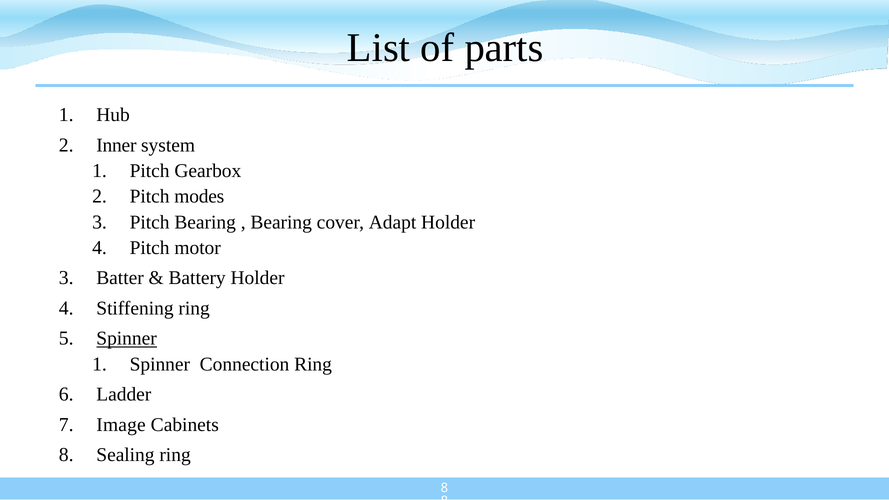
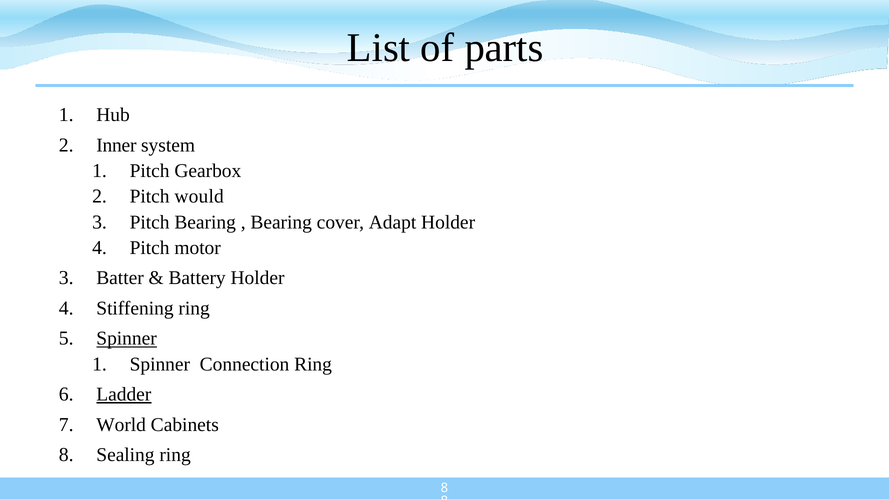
modes: modes -> would (199, 196)
Ladder underline: none -> present (124, 394)
Image: Image -> World (121, 425)
